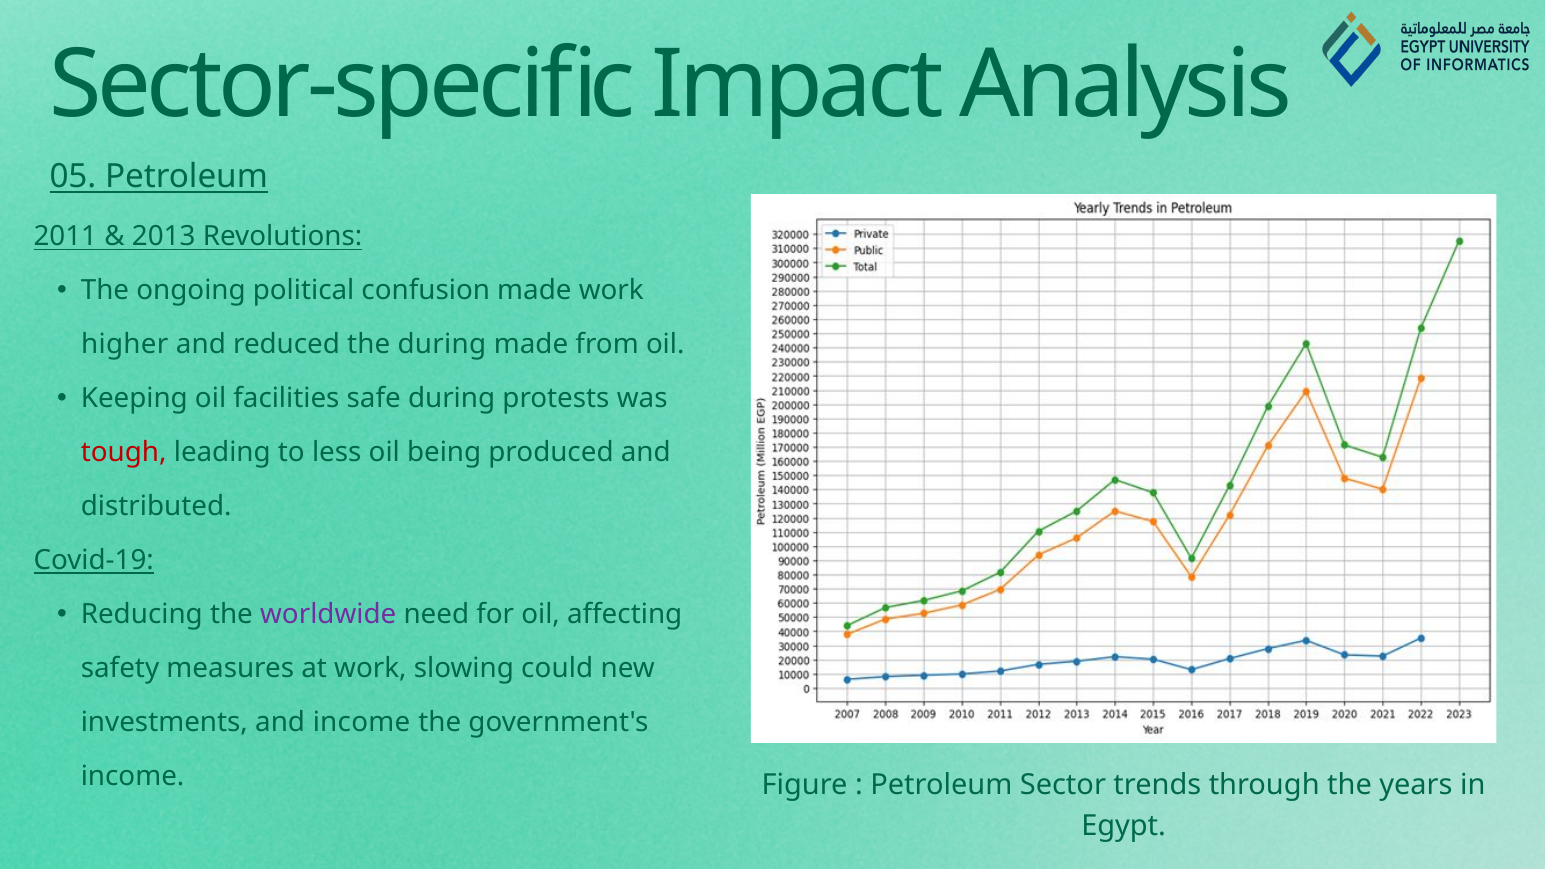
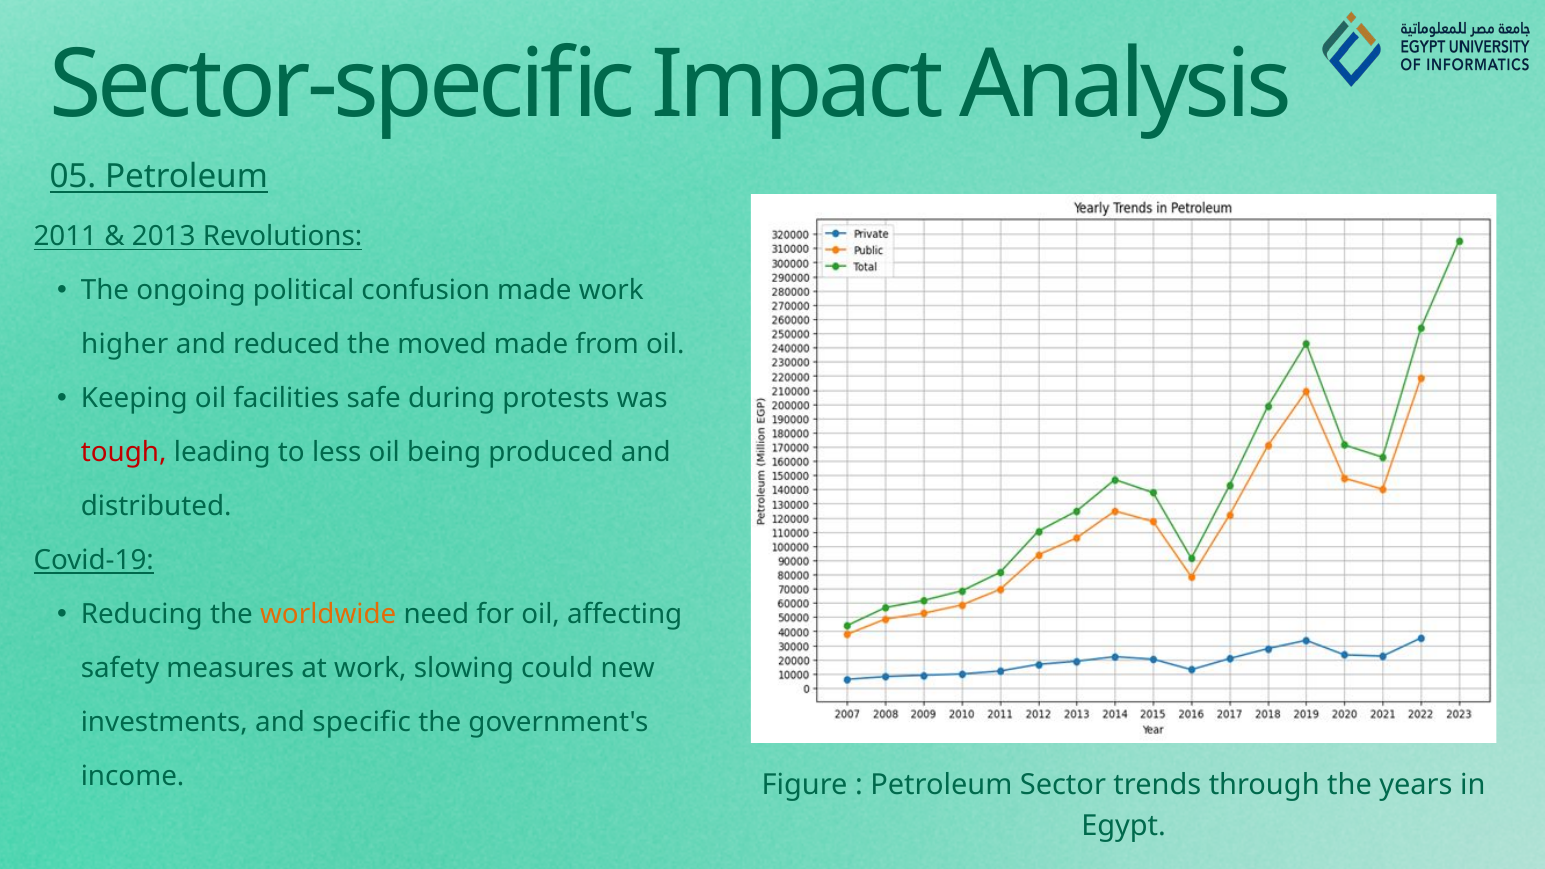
the during: during -> moved (442, 345)
worldwide colour: purple -> orange (328, 615)
and income: income -> specific (362, 723)
